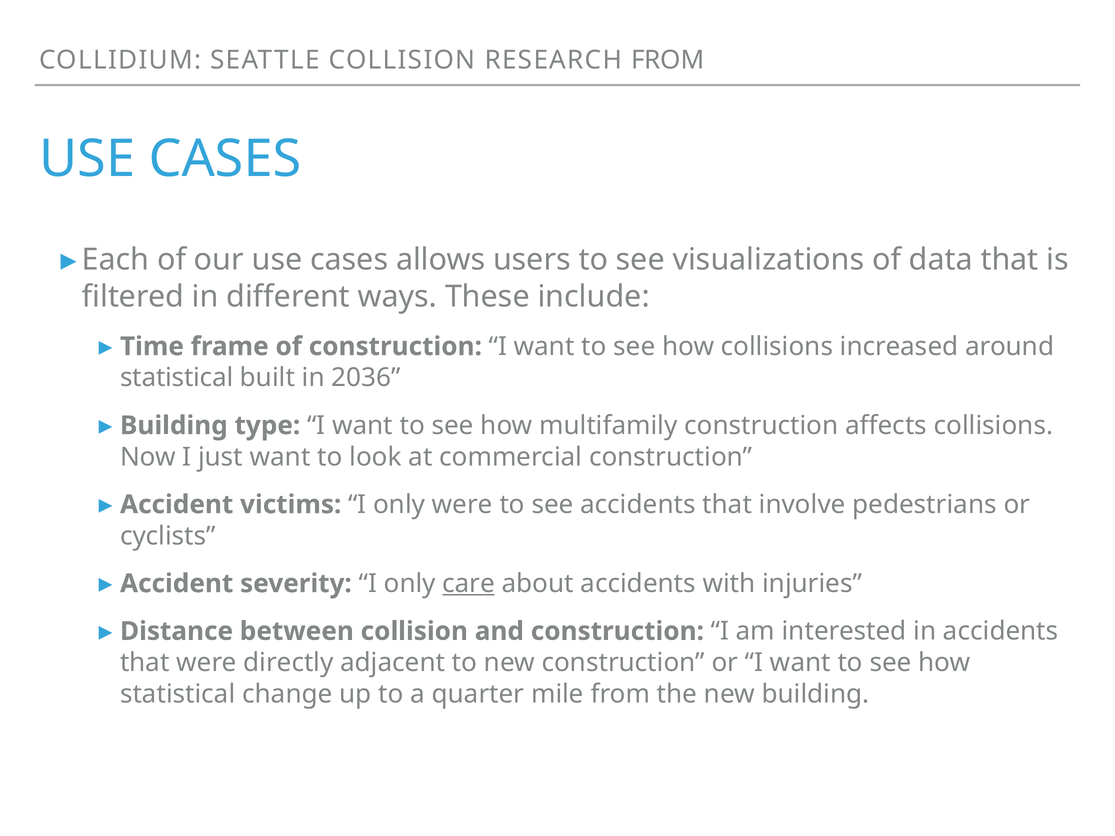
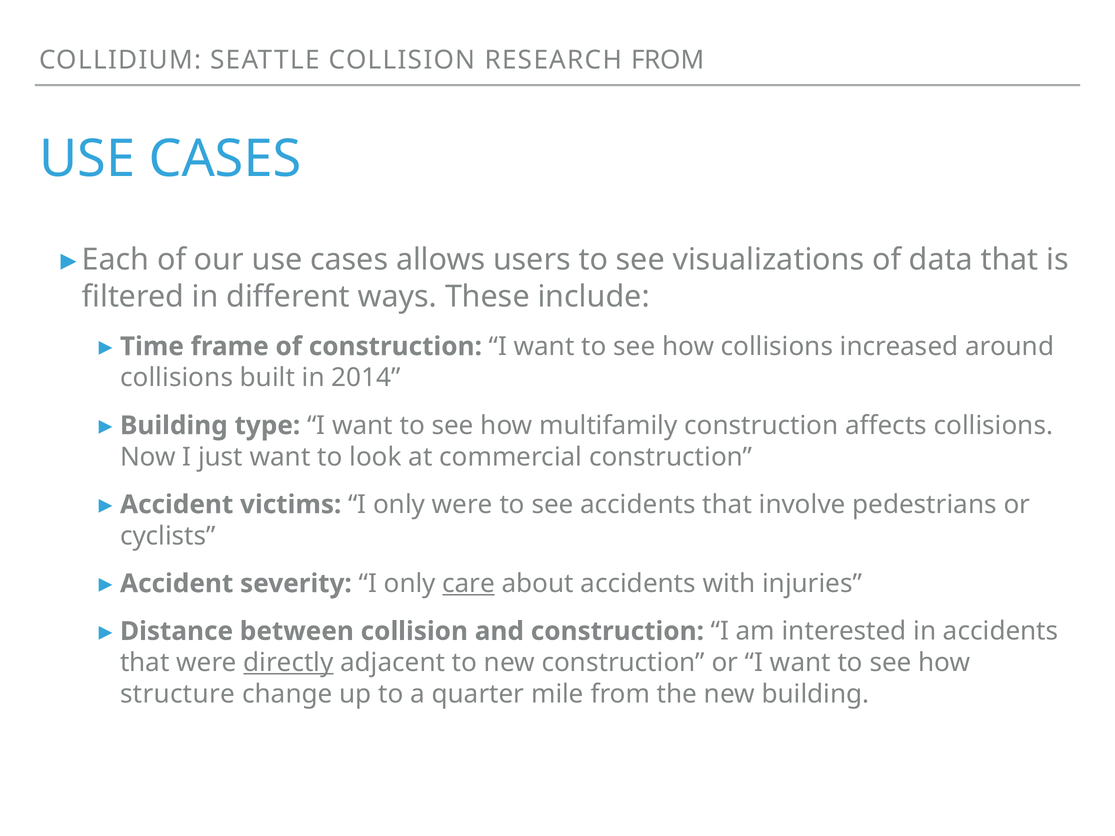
statistical: statistical -> collisions (177, 378)
2036: 2036 -> 2014 (366, 378)
directly underline: none -> present (288, 663)
statistical: statistical -> structure (178, 694)
